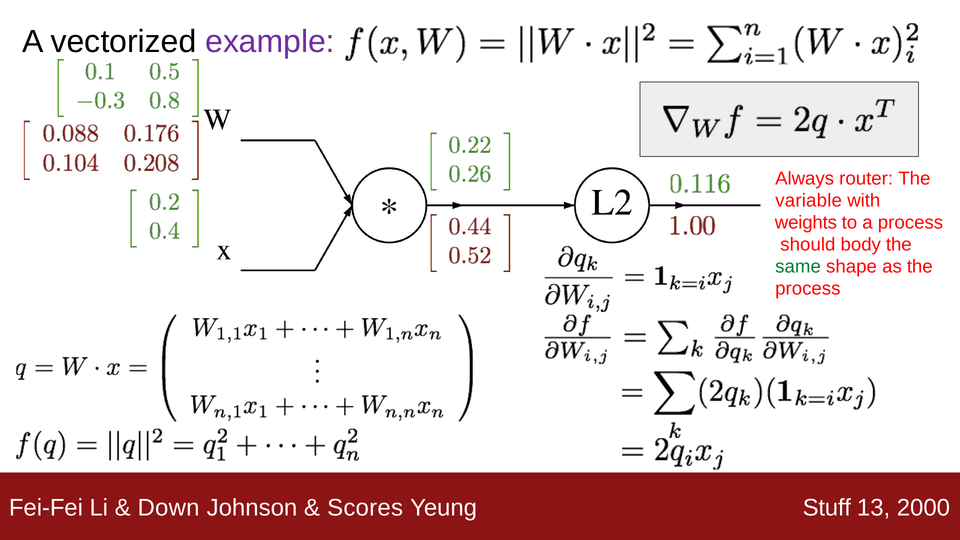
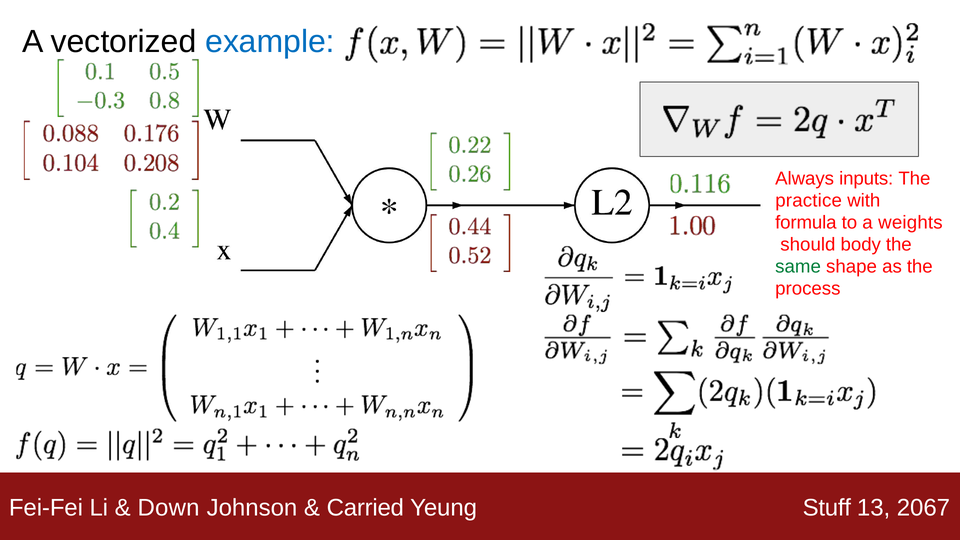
example colour: purple -> blue (270, 42)
router: router -> inputs (866, 179)
variable: variable -> practice (809, 201)
weights: weights -> formula (806, 223)
a process: process -> weights (910, 223)
Scores: Scores -> Carried (365, 508)
2000: 2000 -> 2067 (923, 508)
